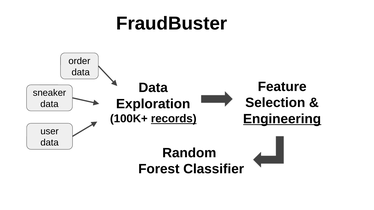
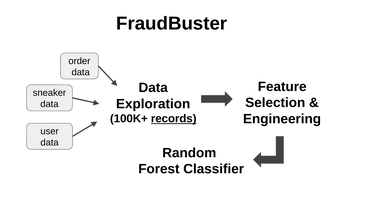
Engineering underline: present -> none (282, 119)
